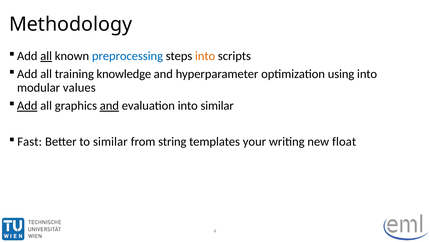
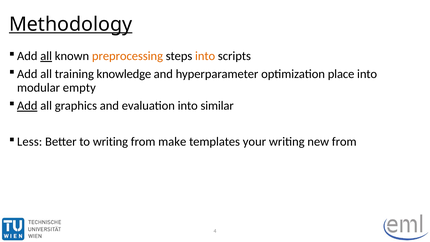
Methodology underline: none -> present (71, 24)
preprocessing colour: blue -> orange (127, 56)
using: using -> place (341, 74)
values: values -> empty (79, 88)
and underline: present -> none (109, 106)
Fast: Fast -> Less (30, 142)
to similar: similar -> writing (110, 142)
string: string -> make (172, 142)
new float: float -> from (344, 142)
